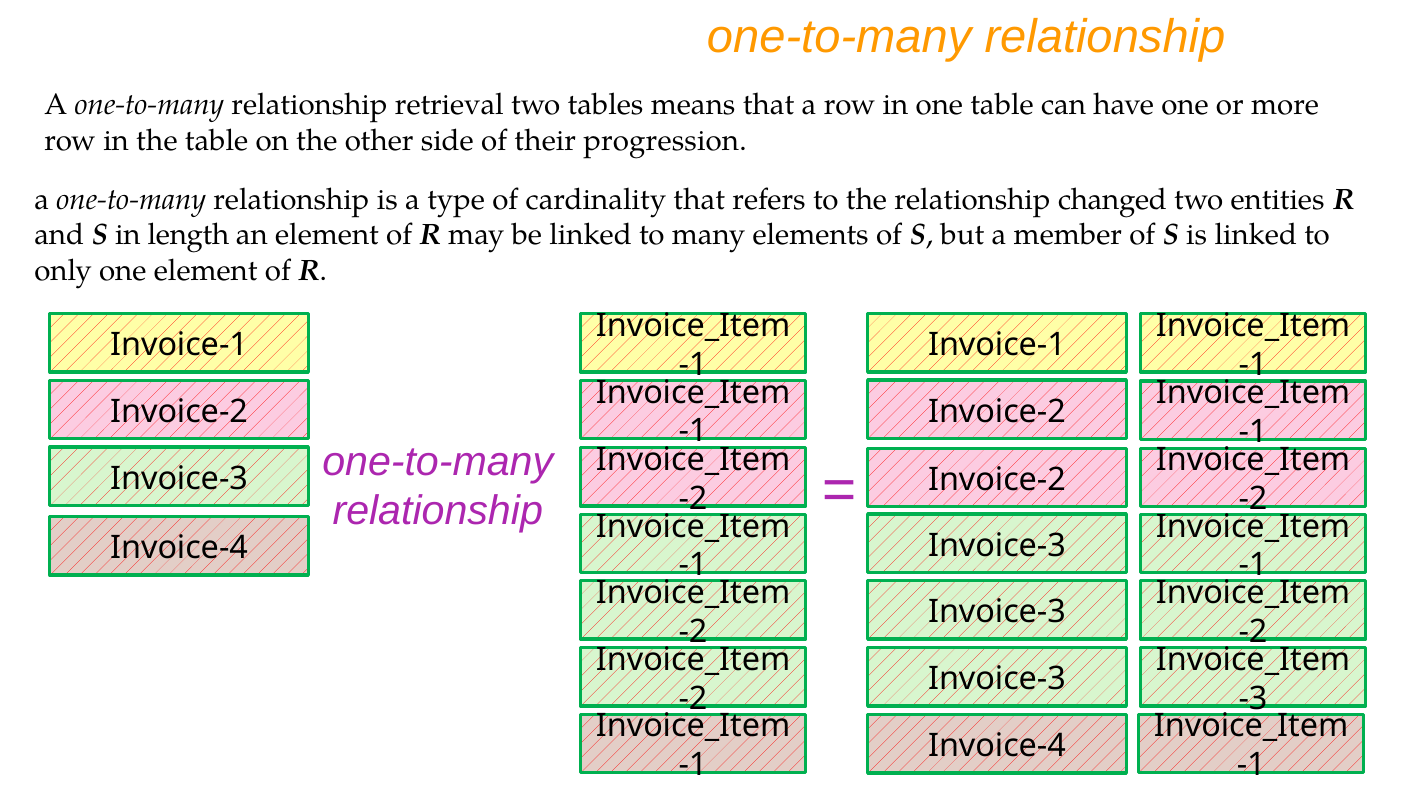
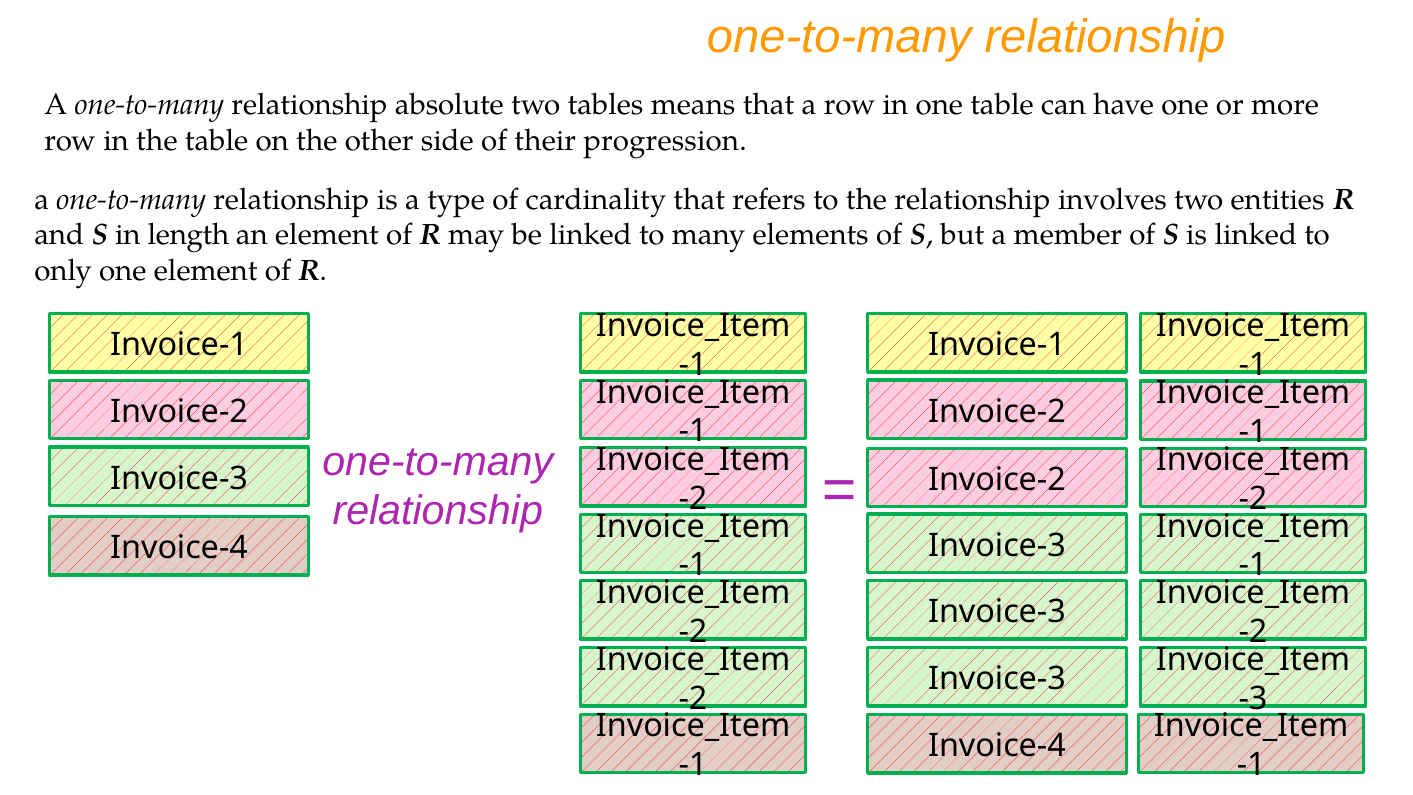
retrieval: retrieval -> absolute (449, 105)
changed: changed -> involves (1112, 200)
